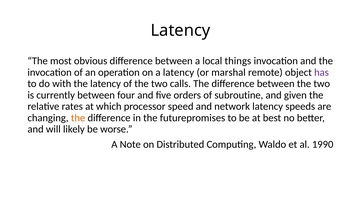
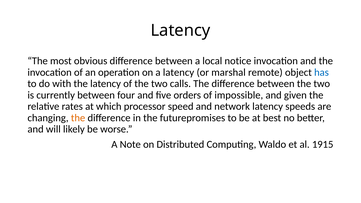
things: things -> notice (238, 61)
has colour: purple -> blue (322, 72)
subroutine: subroutine -> impossible (239, 95)
1990: 1990 -> 1915 (323, 144)
